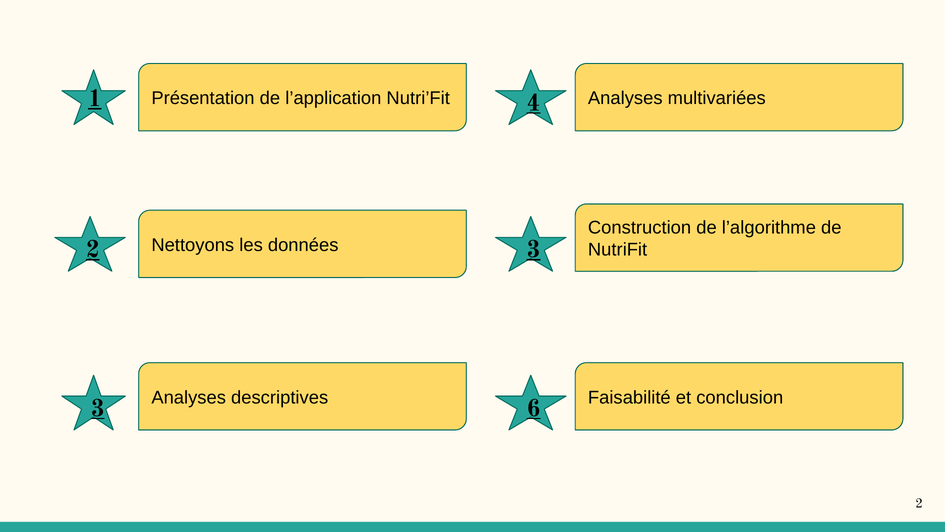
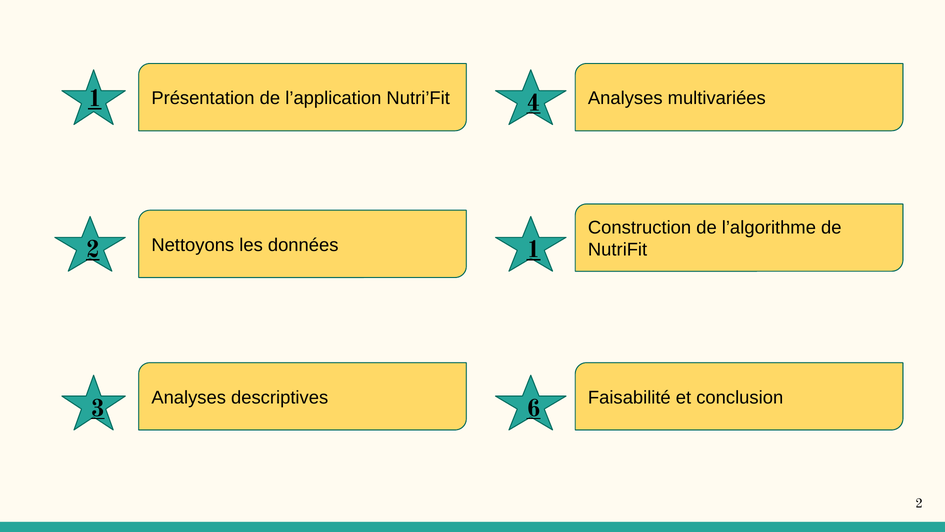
2 3: 3 -> 1 (534, 249)
